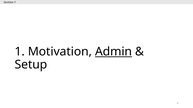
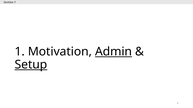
Setup underline: none -> present (31, 65)
